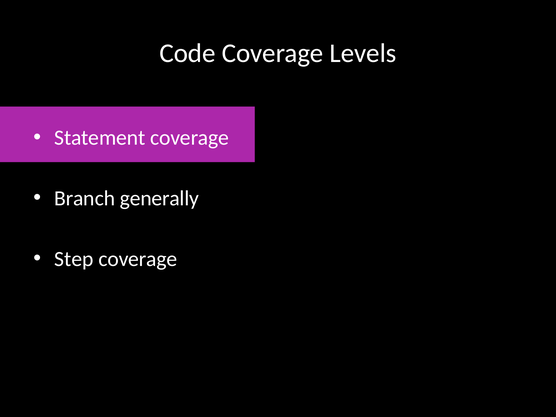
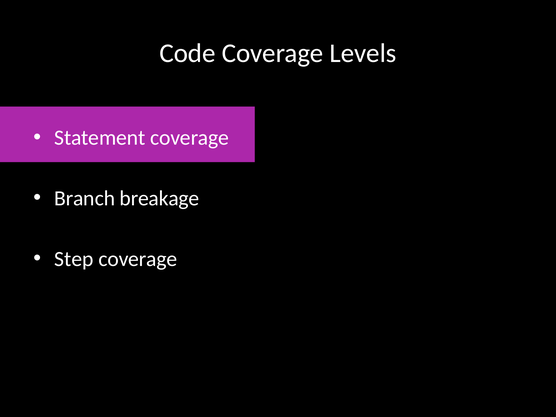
generally: generally -> breakage (159, 198)
